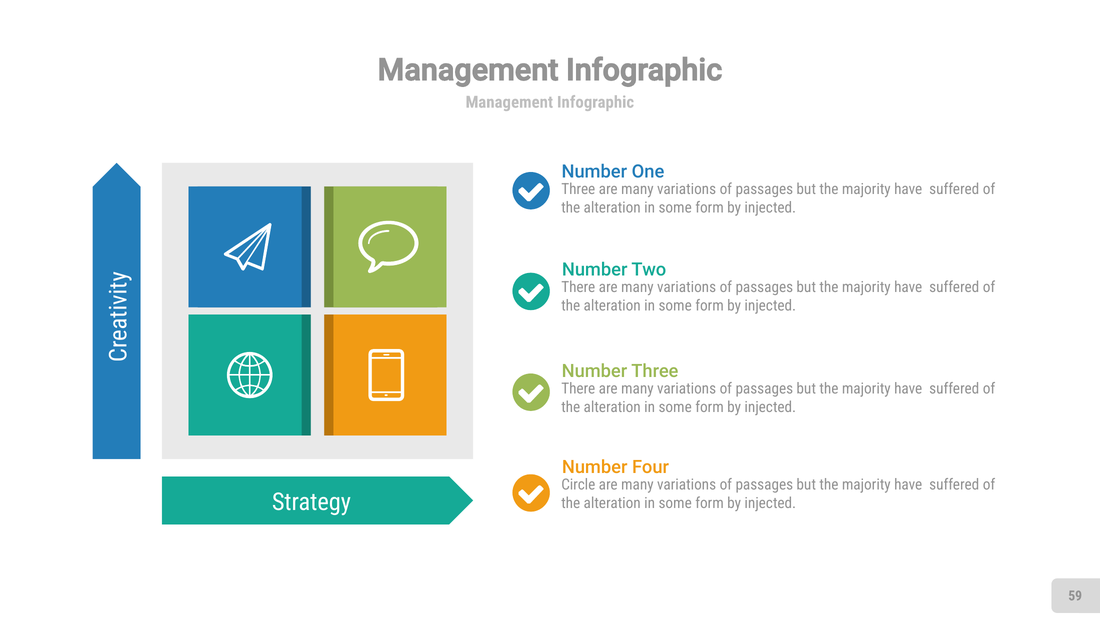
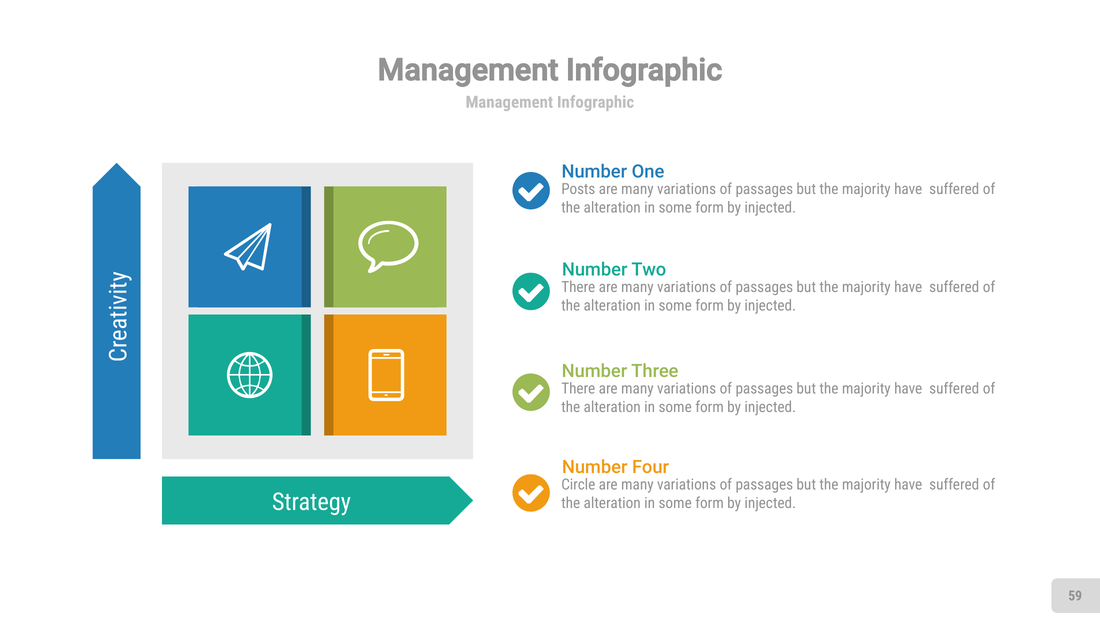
Three: Three -> Posts (578, 189)
